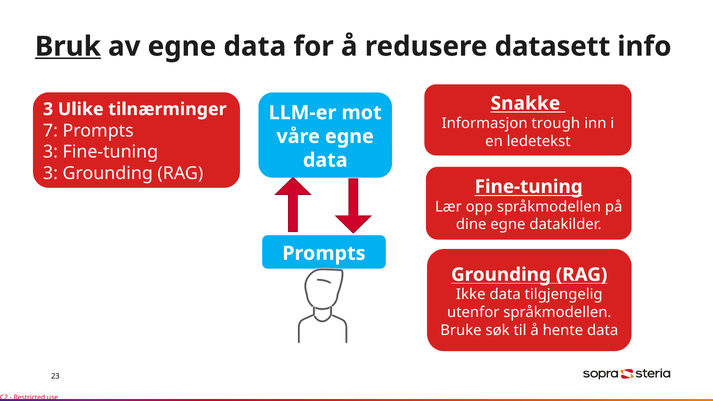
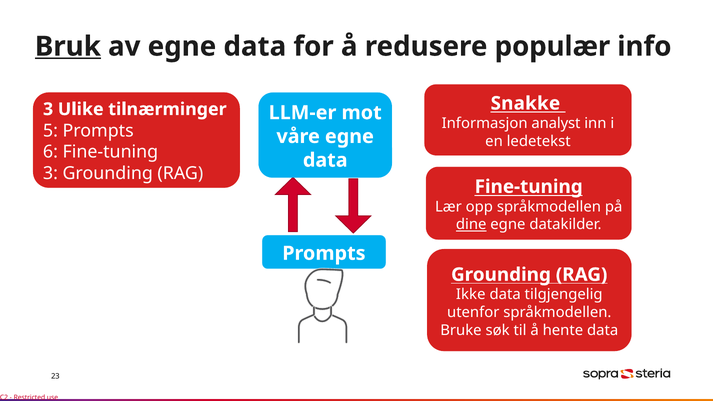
datasett: datasett -> populær (552, 46)
trough: trough -> analyst (556, 123)
7: 7 -> 5 (50, 131)
3: 3 -> 6 (50, 152)
dine underline: none -> present (471, 224)
